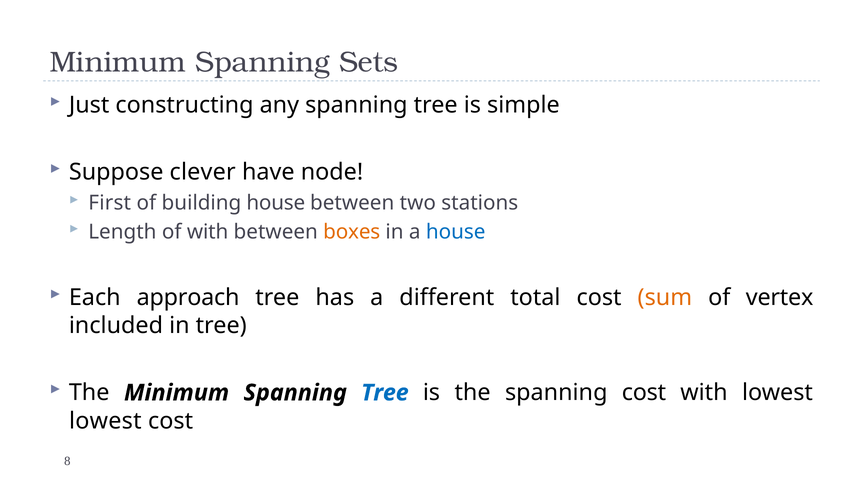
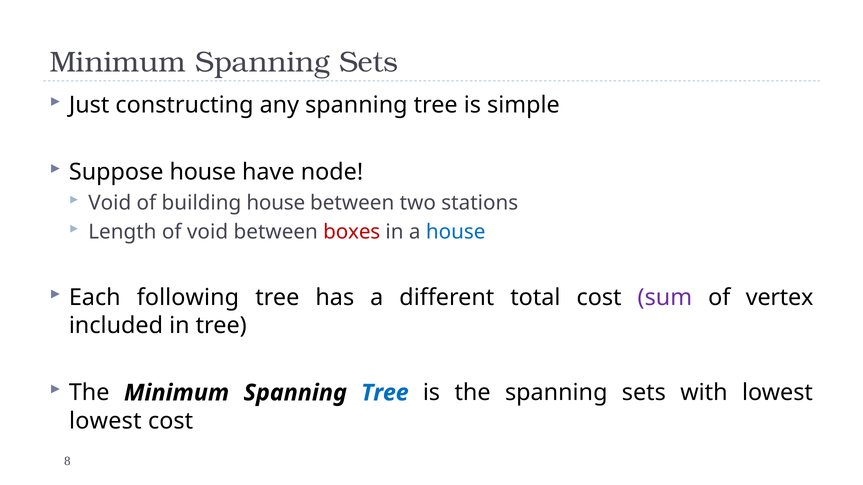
Suppose clever: clever -> house (203, 172)
First: First -> Void (110, 203)
of with: with -> void (208, 232)
boxes colour: orange -> red (352, 232)
approach: approach -> following (188, 298)
sum colour: orange -> purple (665, 298)
the spanning cost: cost -> sets (644, 393)
